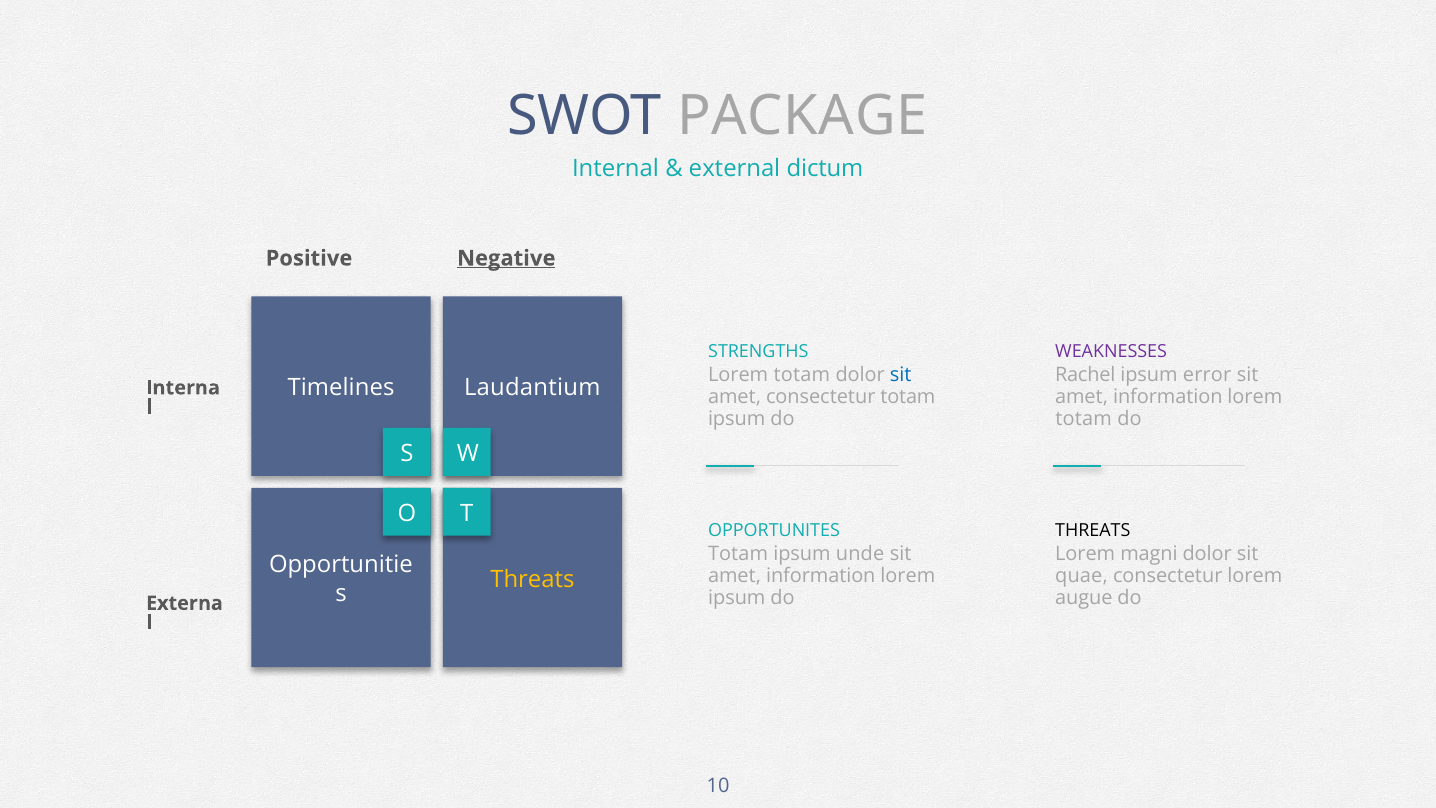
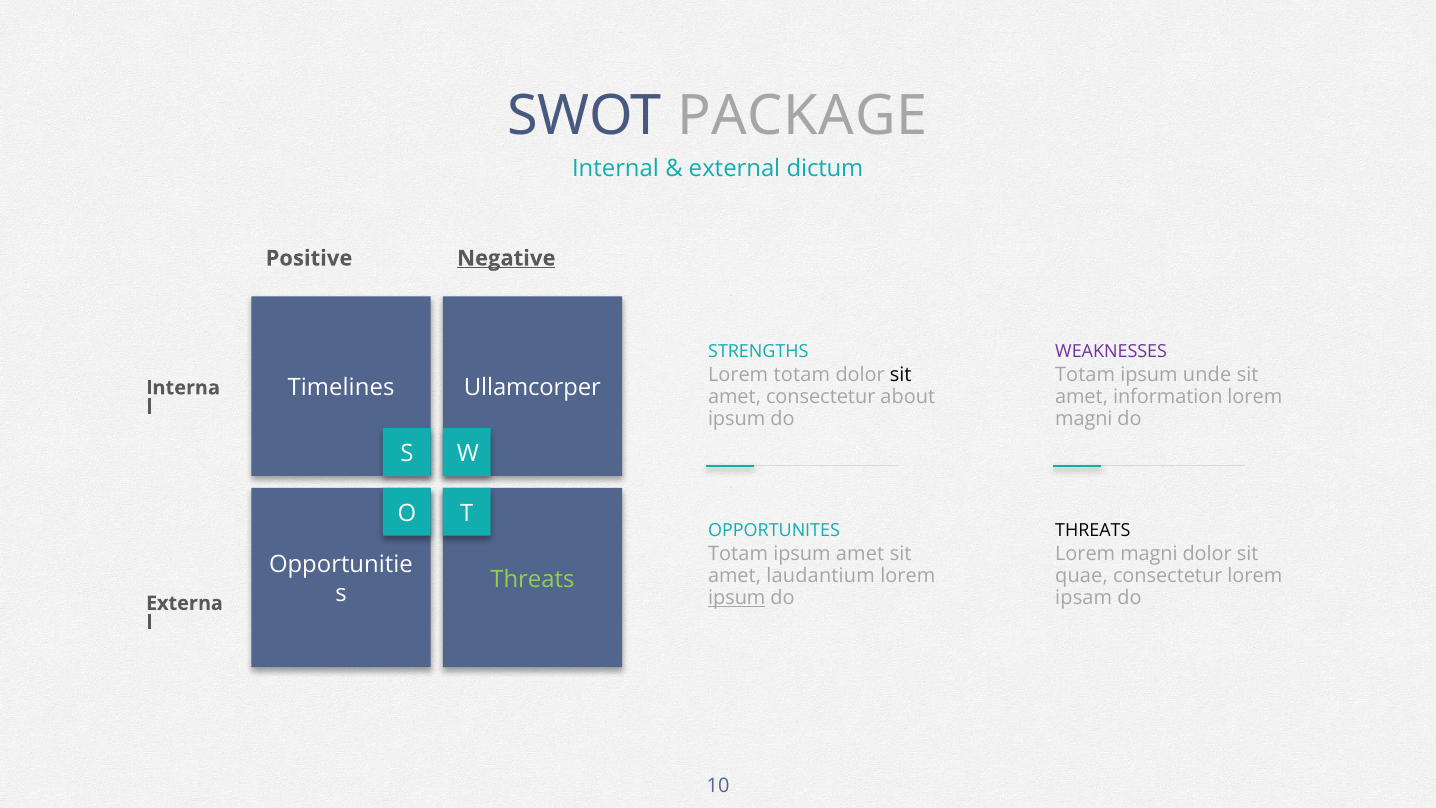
sit colour: blue -> black (901, 375)
Rachel: Rachel -> Totam (1085, 375)
error: error -> unde (1207, 375)
Laudantium: Laudantium -> Ullamcorper (532, 388)
consectetur totam: totam -> about (908, 397)
totam: totam -> magni (1084, 419)
ipsum unde: unde -> amet (860, 554)
information: information -> laudantium (821, 576)
Threats colour: yellow -> light green (532, 579)
ipsum underline: none -> present (737, 598)
augue: augue -> ipsam (1084, 598)
